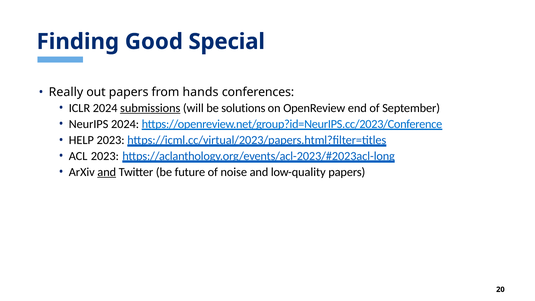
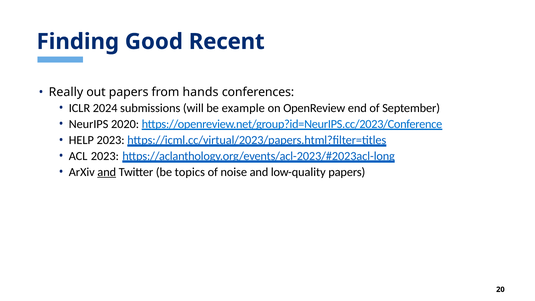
Special: Special -> Recent (227, 42)
submissions underline: present -> none (150, 108)
solutions: solutions -> example (243, 108)
NeurIPS 2024: 2024 -> 2020 (125, 124)
future: future -> topics (190, 172)
